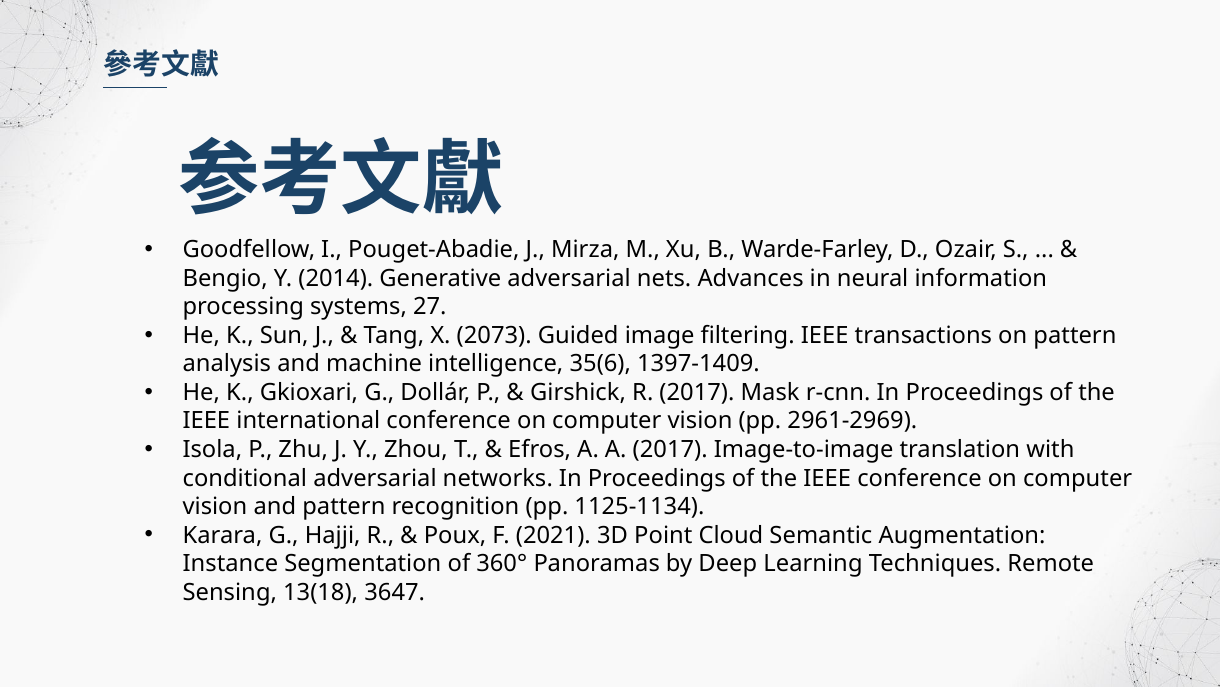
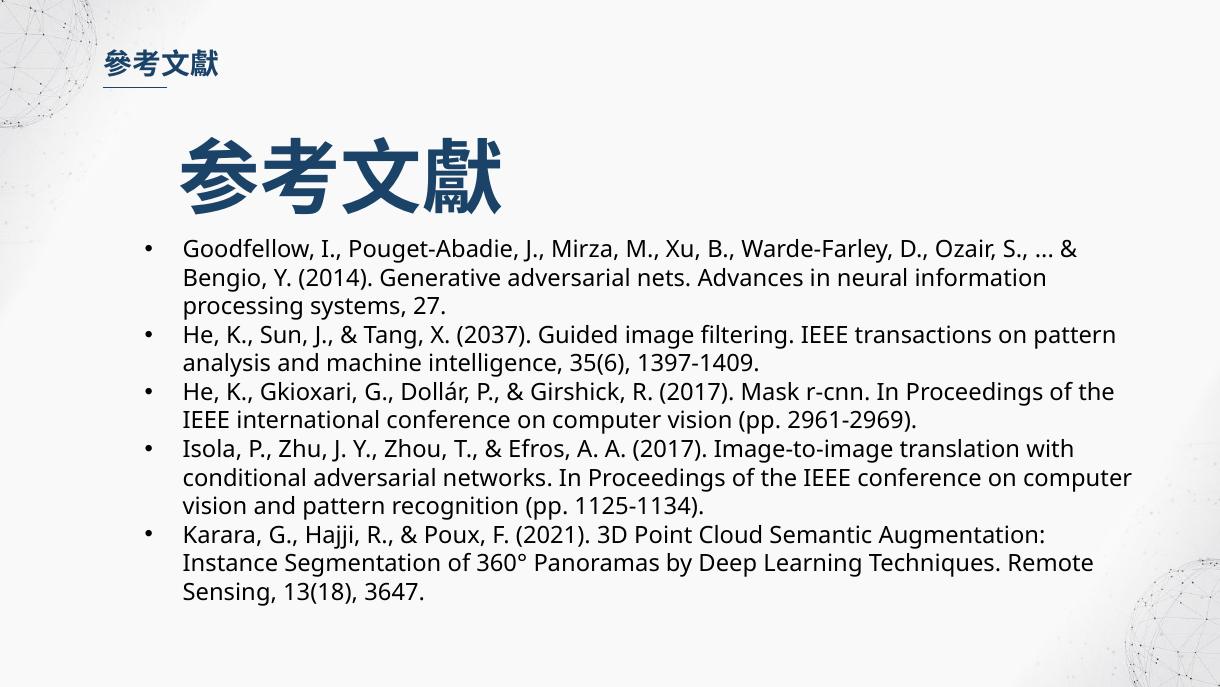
2073: 2073 -> 2037 (494, 335)
